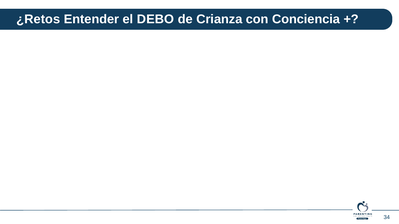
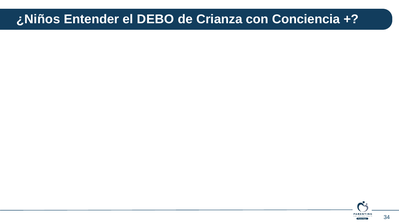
¿Retos: ¿Retos -> ¿Niños (38, 19)
